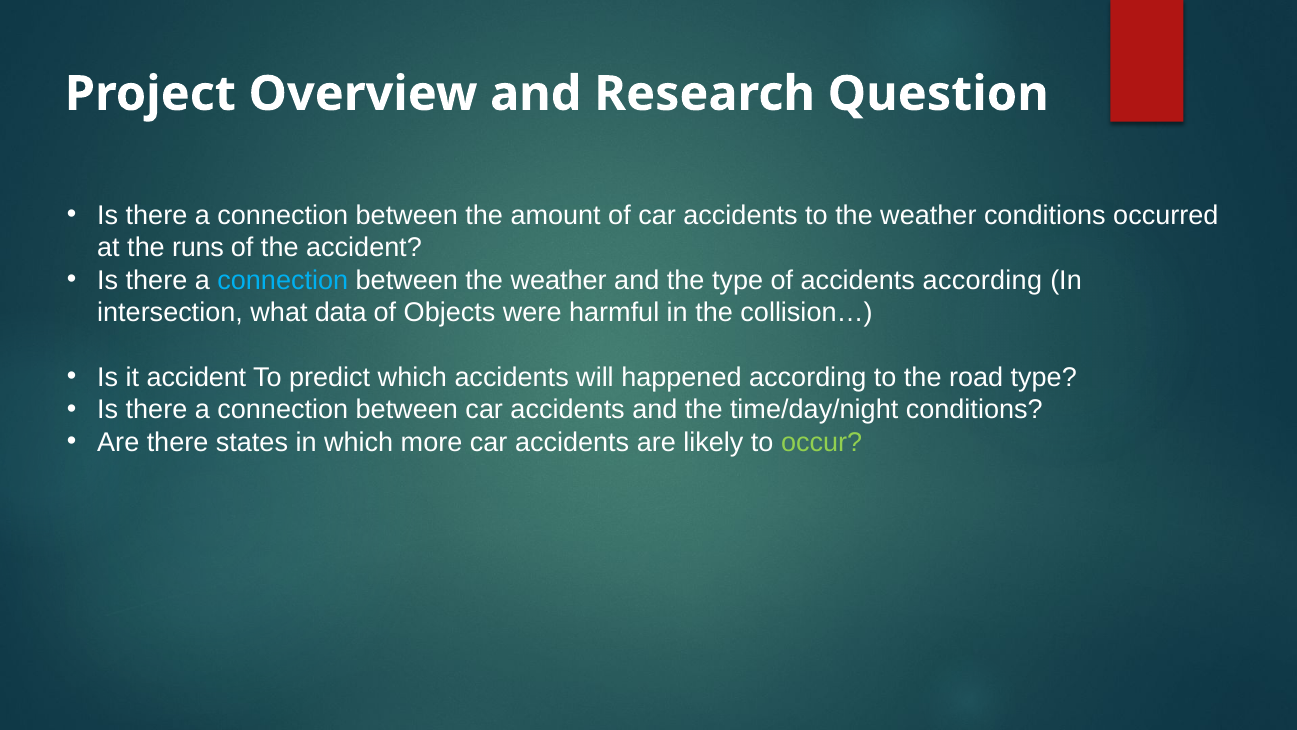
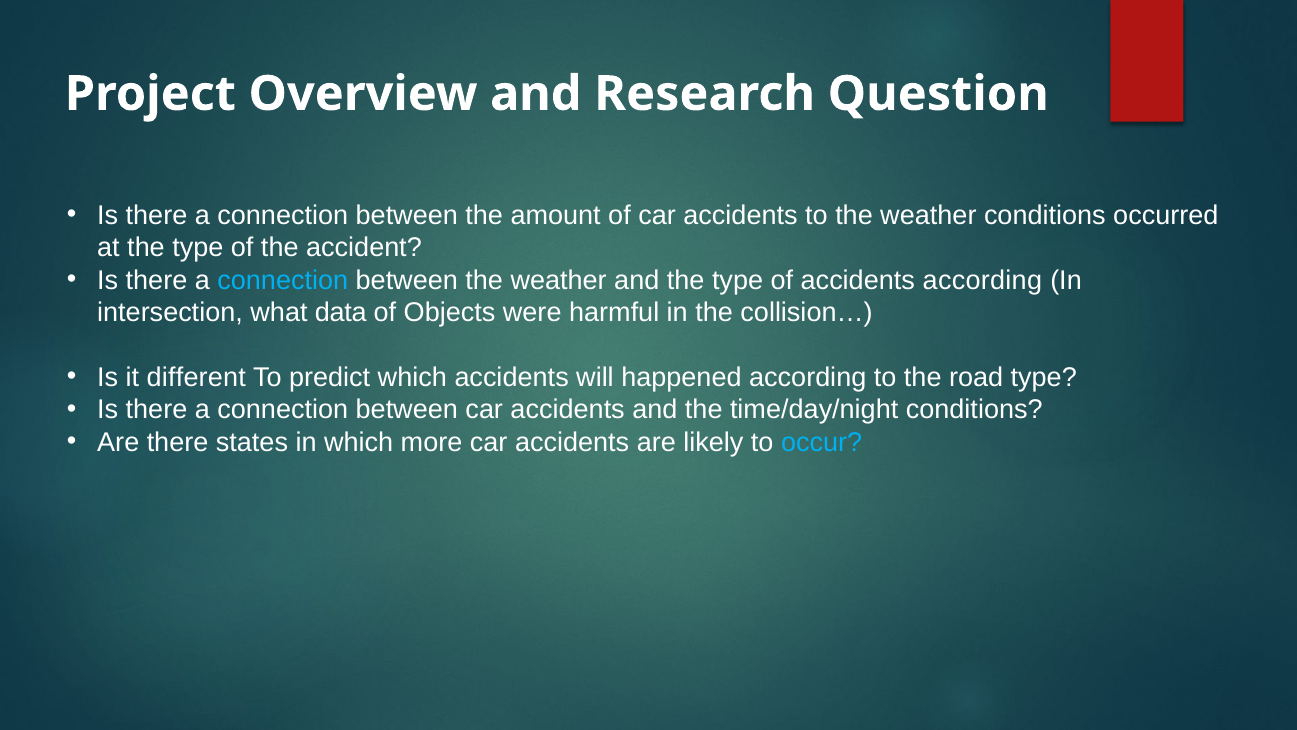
at the runs: runs -> type (198, 248)
it accident: accident -> different (196, 377)
occur colour: light green -> light blue (822, 442)
